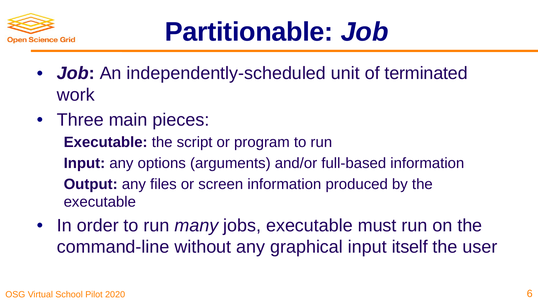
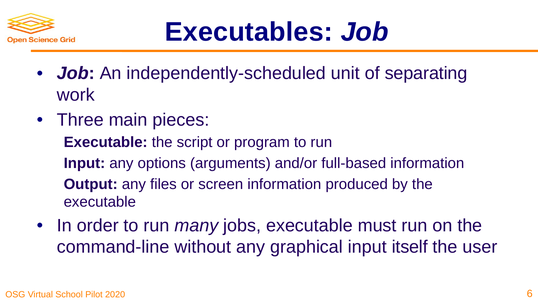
Partitionable: Partitionable -> Executables (249, 32)
terminated: terminated -> separating (426, 74)
